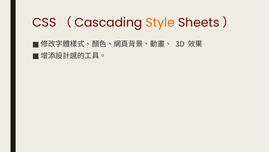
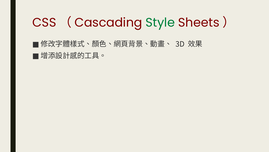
Style colour: orange -> green (160, 23)
